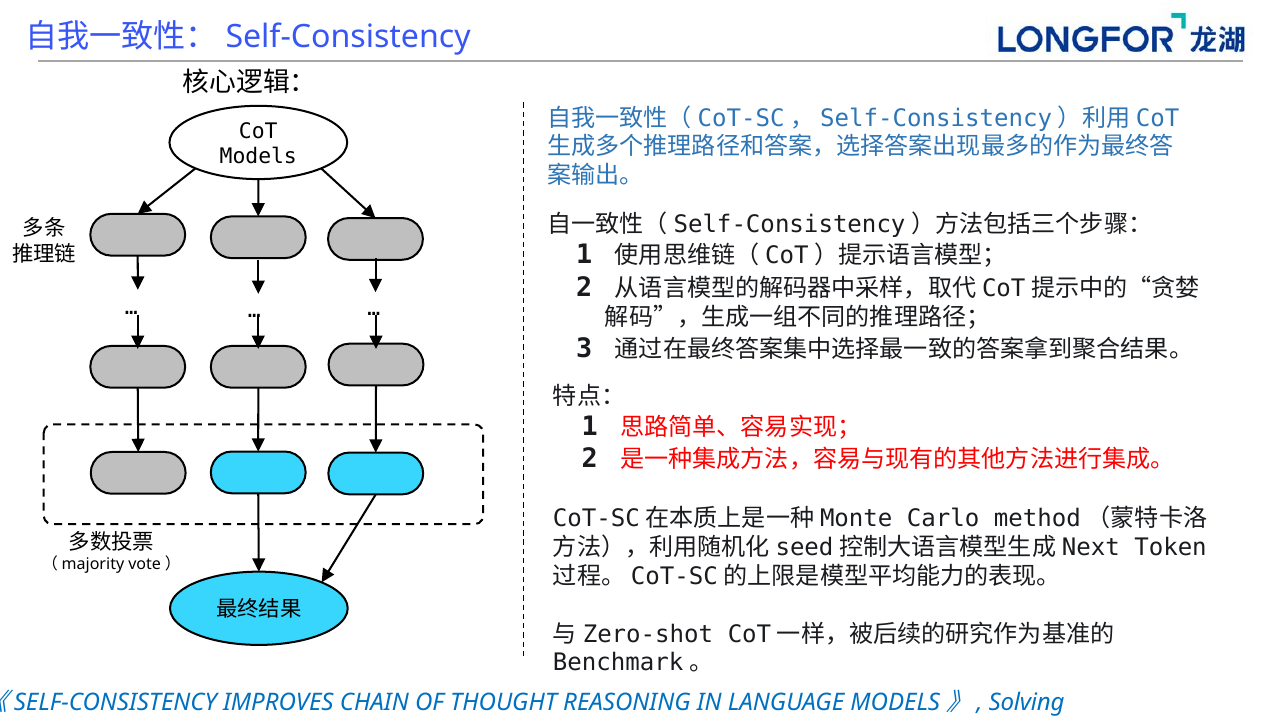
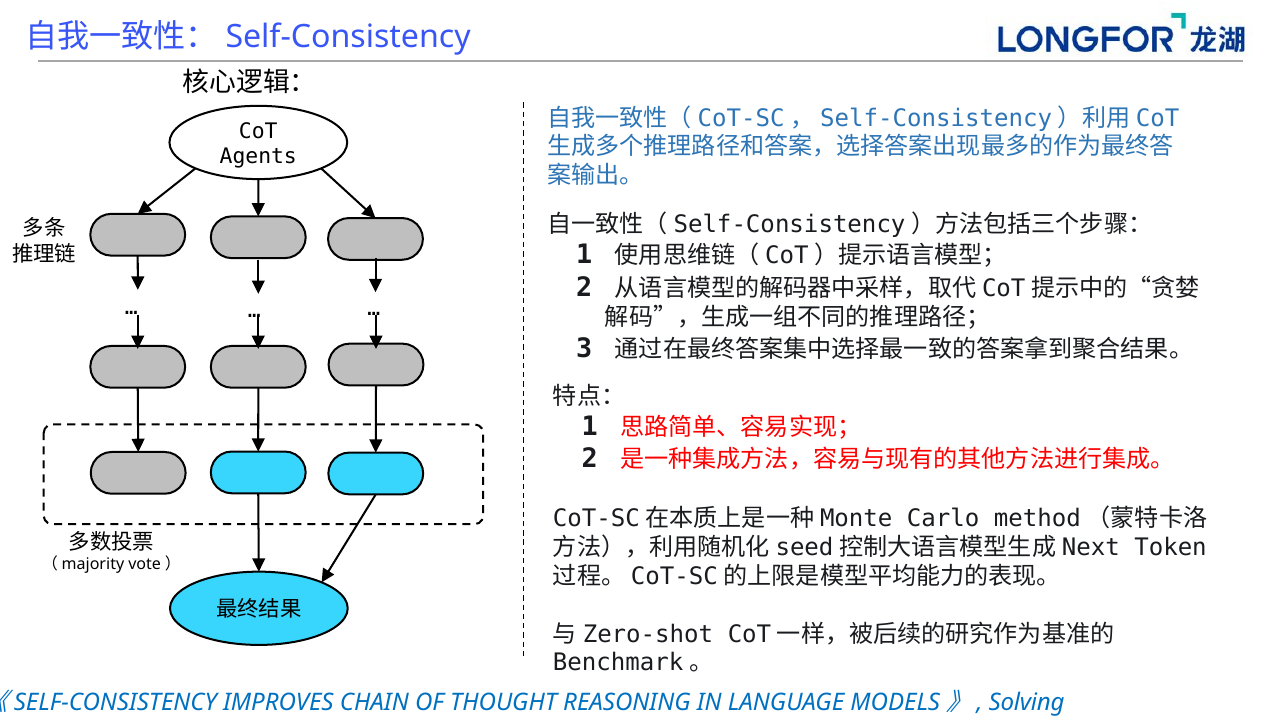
Models: Models -> Agents (258, 157)
